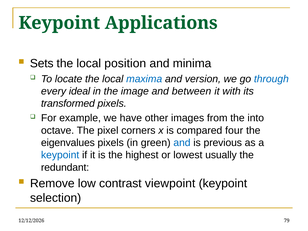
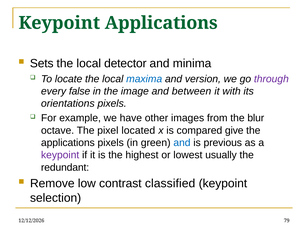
position: position -> detector (125, 63)
through colour: blue -> purple (271, 79)
ideal: ideal -> false (80, 91)
transformed: transformed -> orientations (68, 104)
into: into -> blur (256, 118)
corners: corners -> located (138, 130)
four: four -> give (234, 130)
eigenvalues: eigenvalues -> applications (68, 143)
keypoint colour: blue -> purple (60, 155)
viewpoint: viewpoint -> classified (170, 183)
